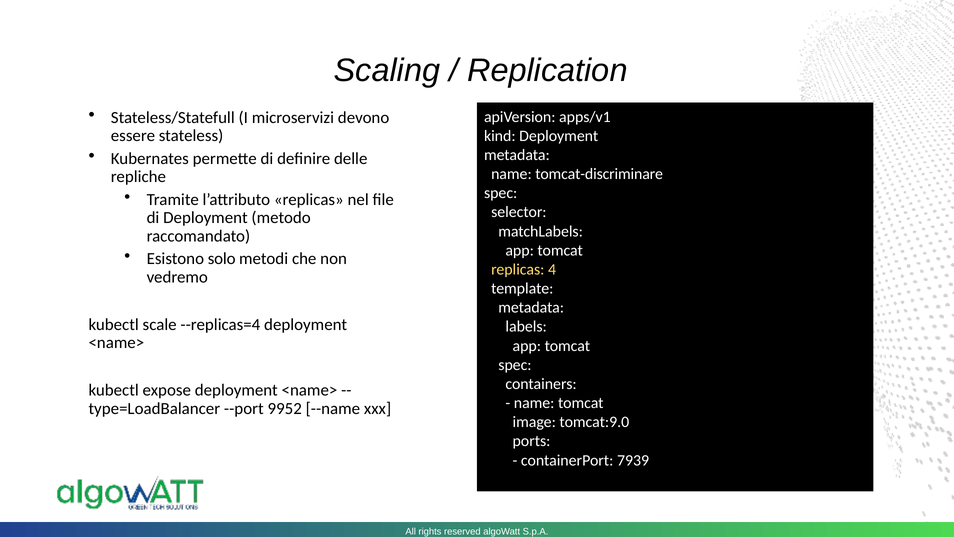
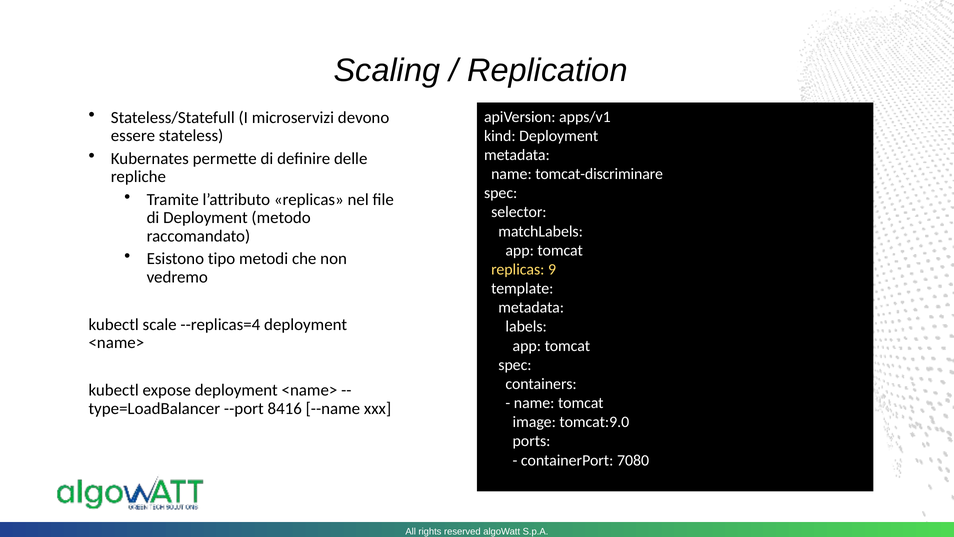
solo: solo -> tipo (222, 259)
4: 4 -> 9 (552, 269)
9952: 9952 -> 8416 (285, 408)
7939: 7939 -> 7080 (633, 460)
